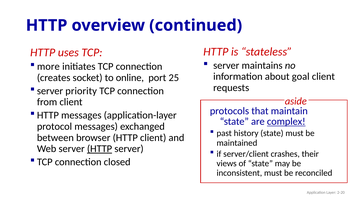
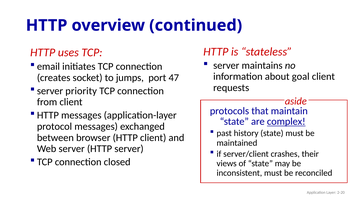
more: more -> email (48, 67)
online: online -> jumps (130, 78)
25: 25 -> 47 (174, 78)
HTTP underline: present -> none (100, 149)
